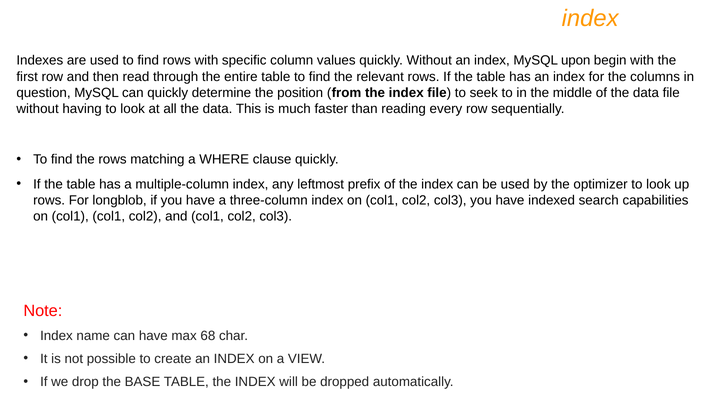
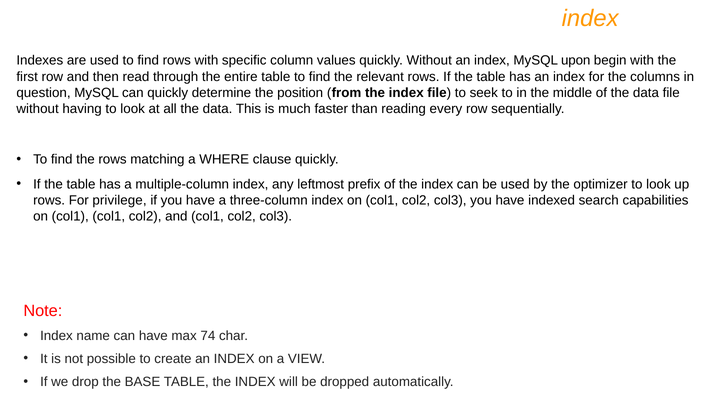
longblob: longblob -> privilege (120, 200)
68: 68 -> 74 (208, 336)
